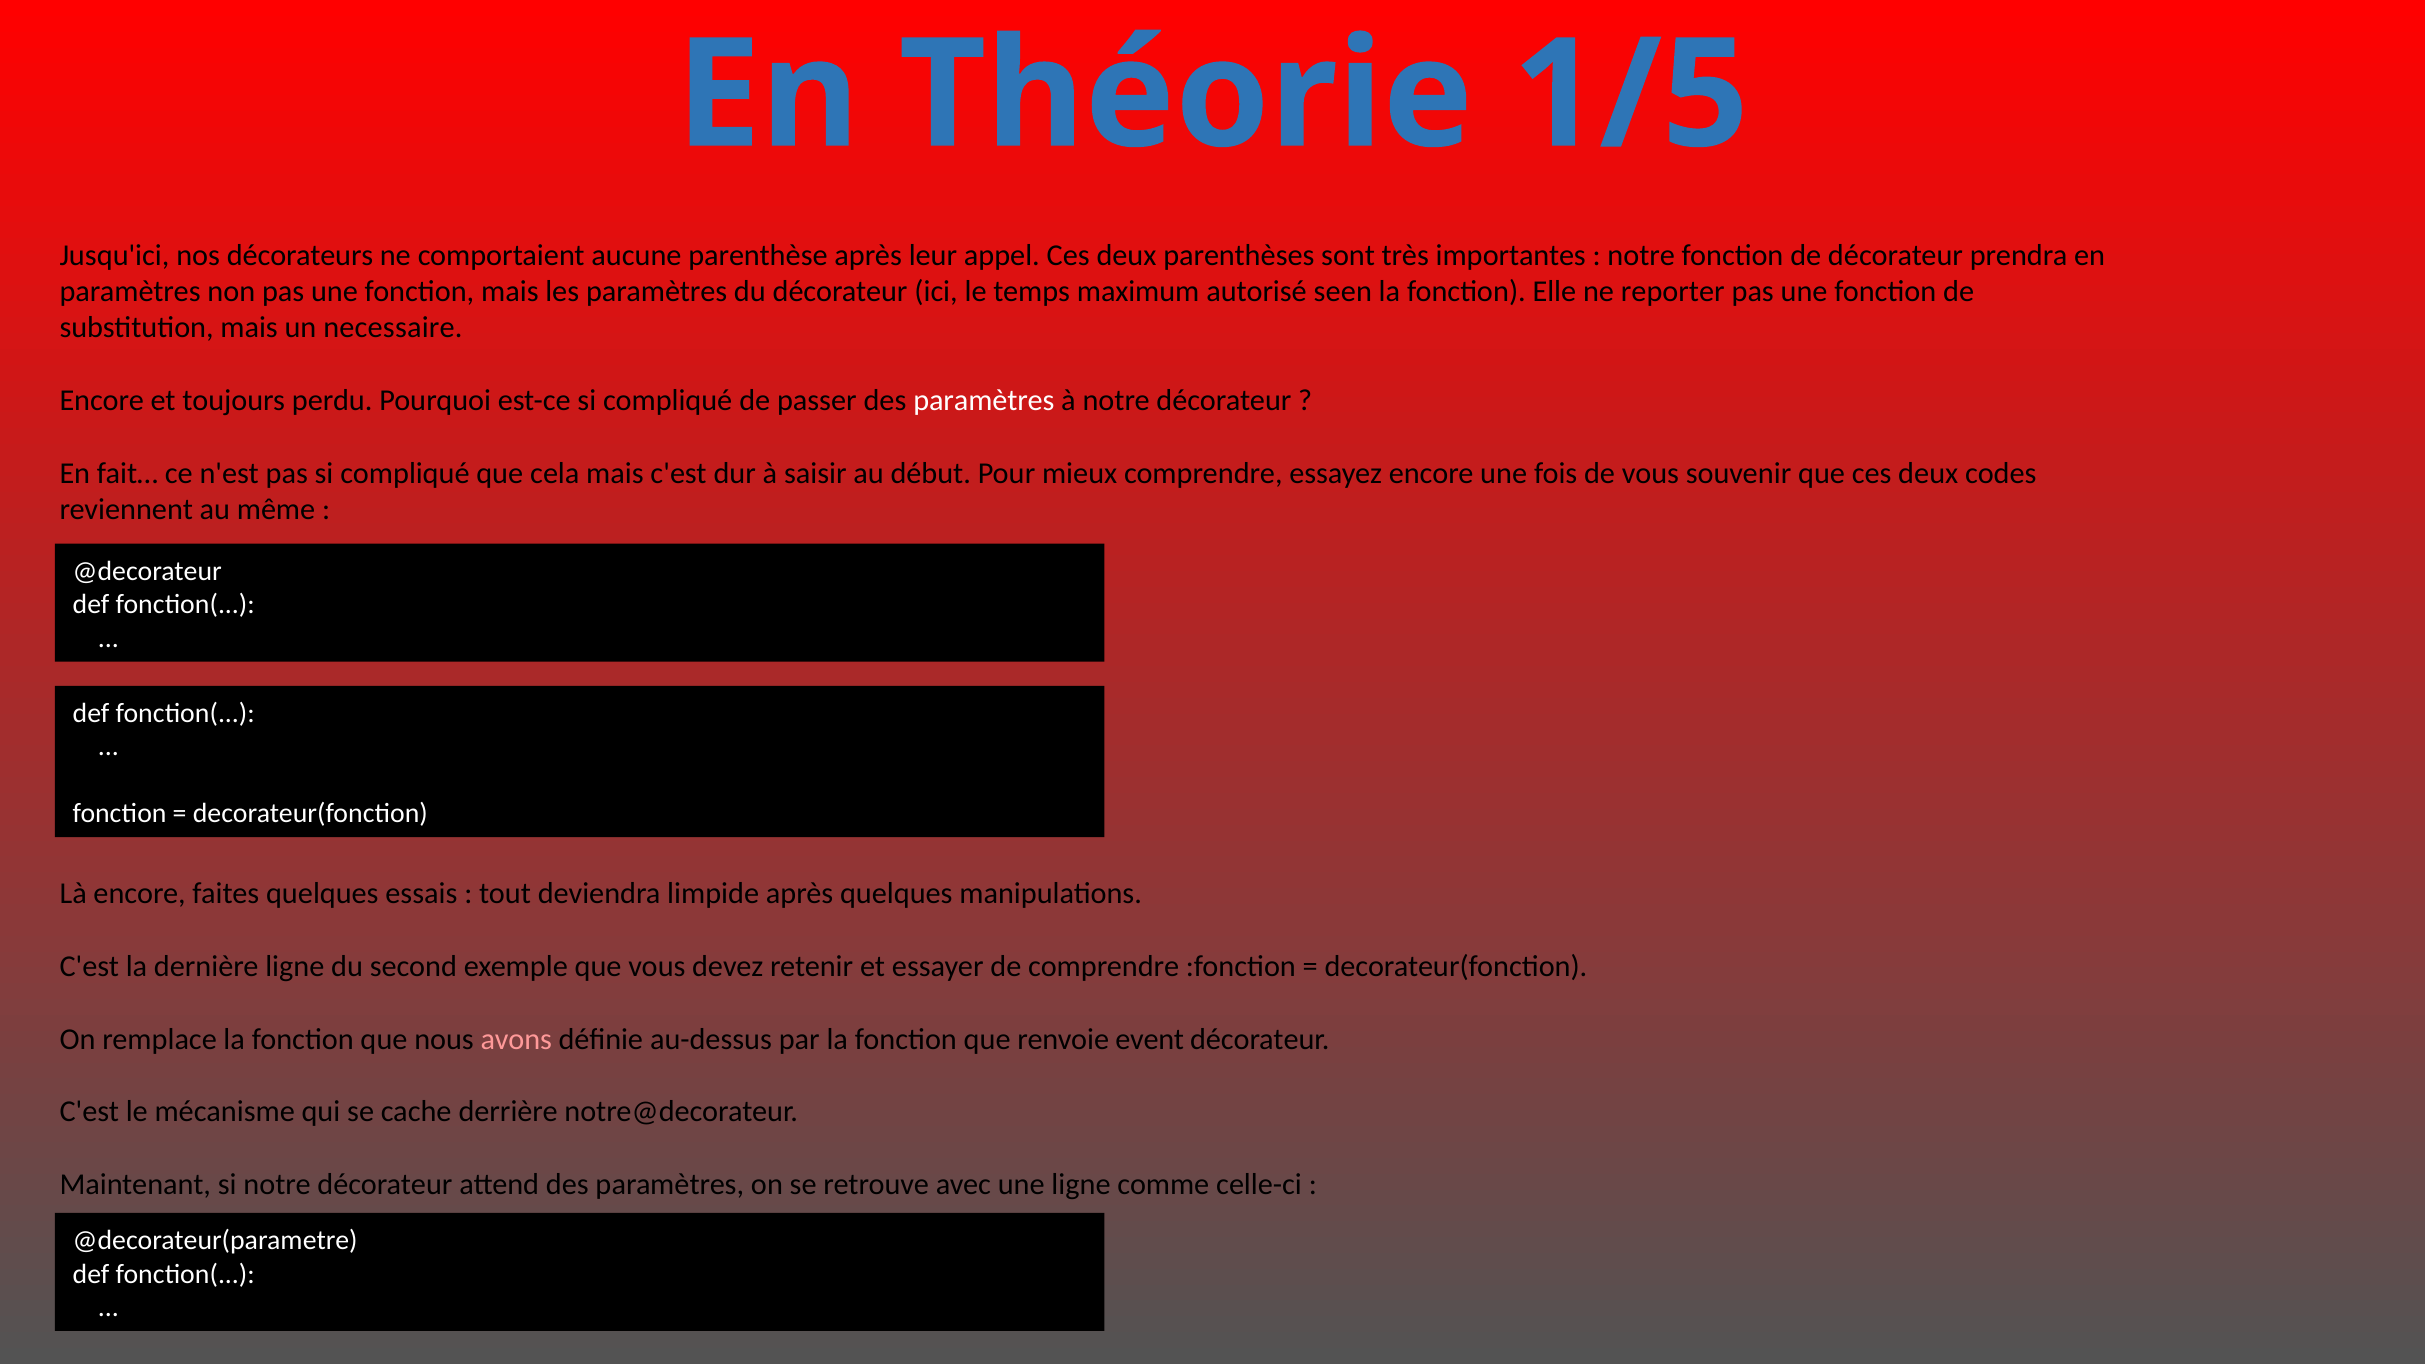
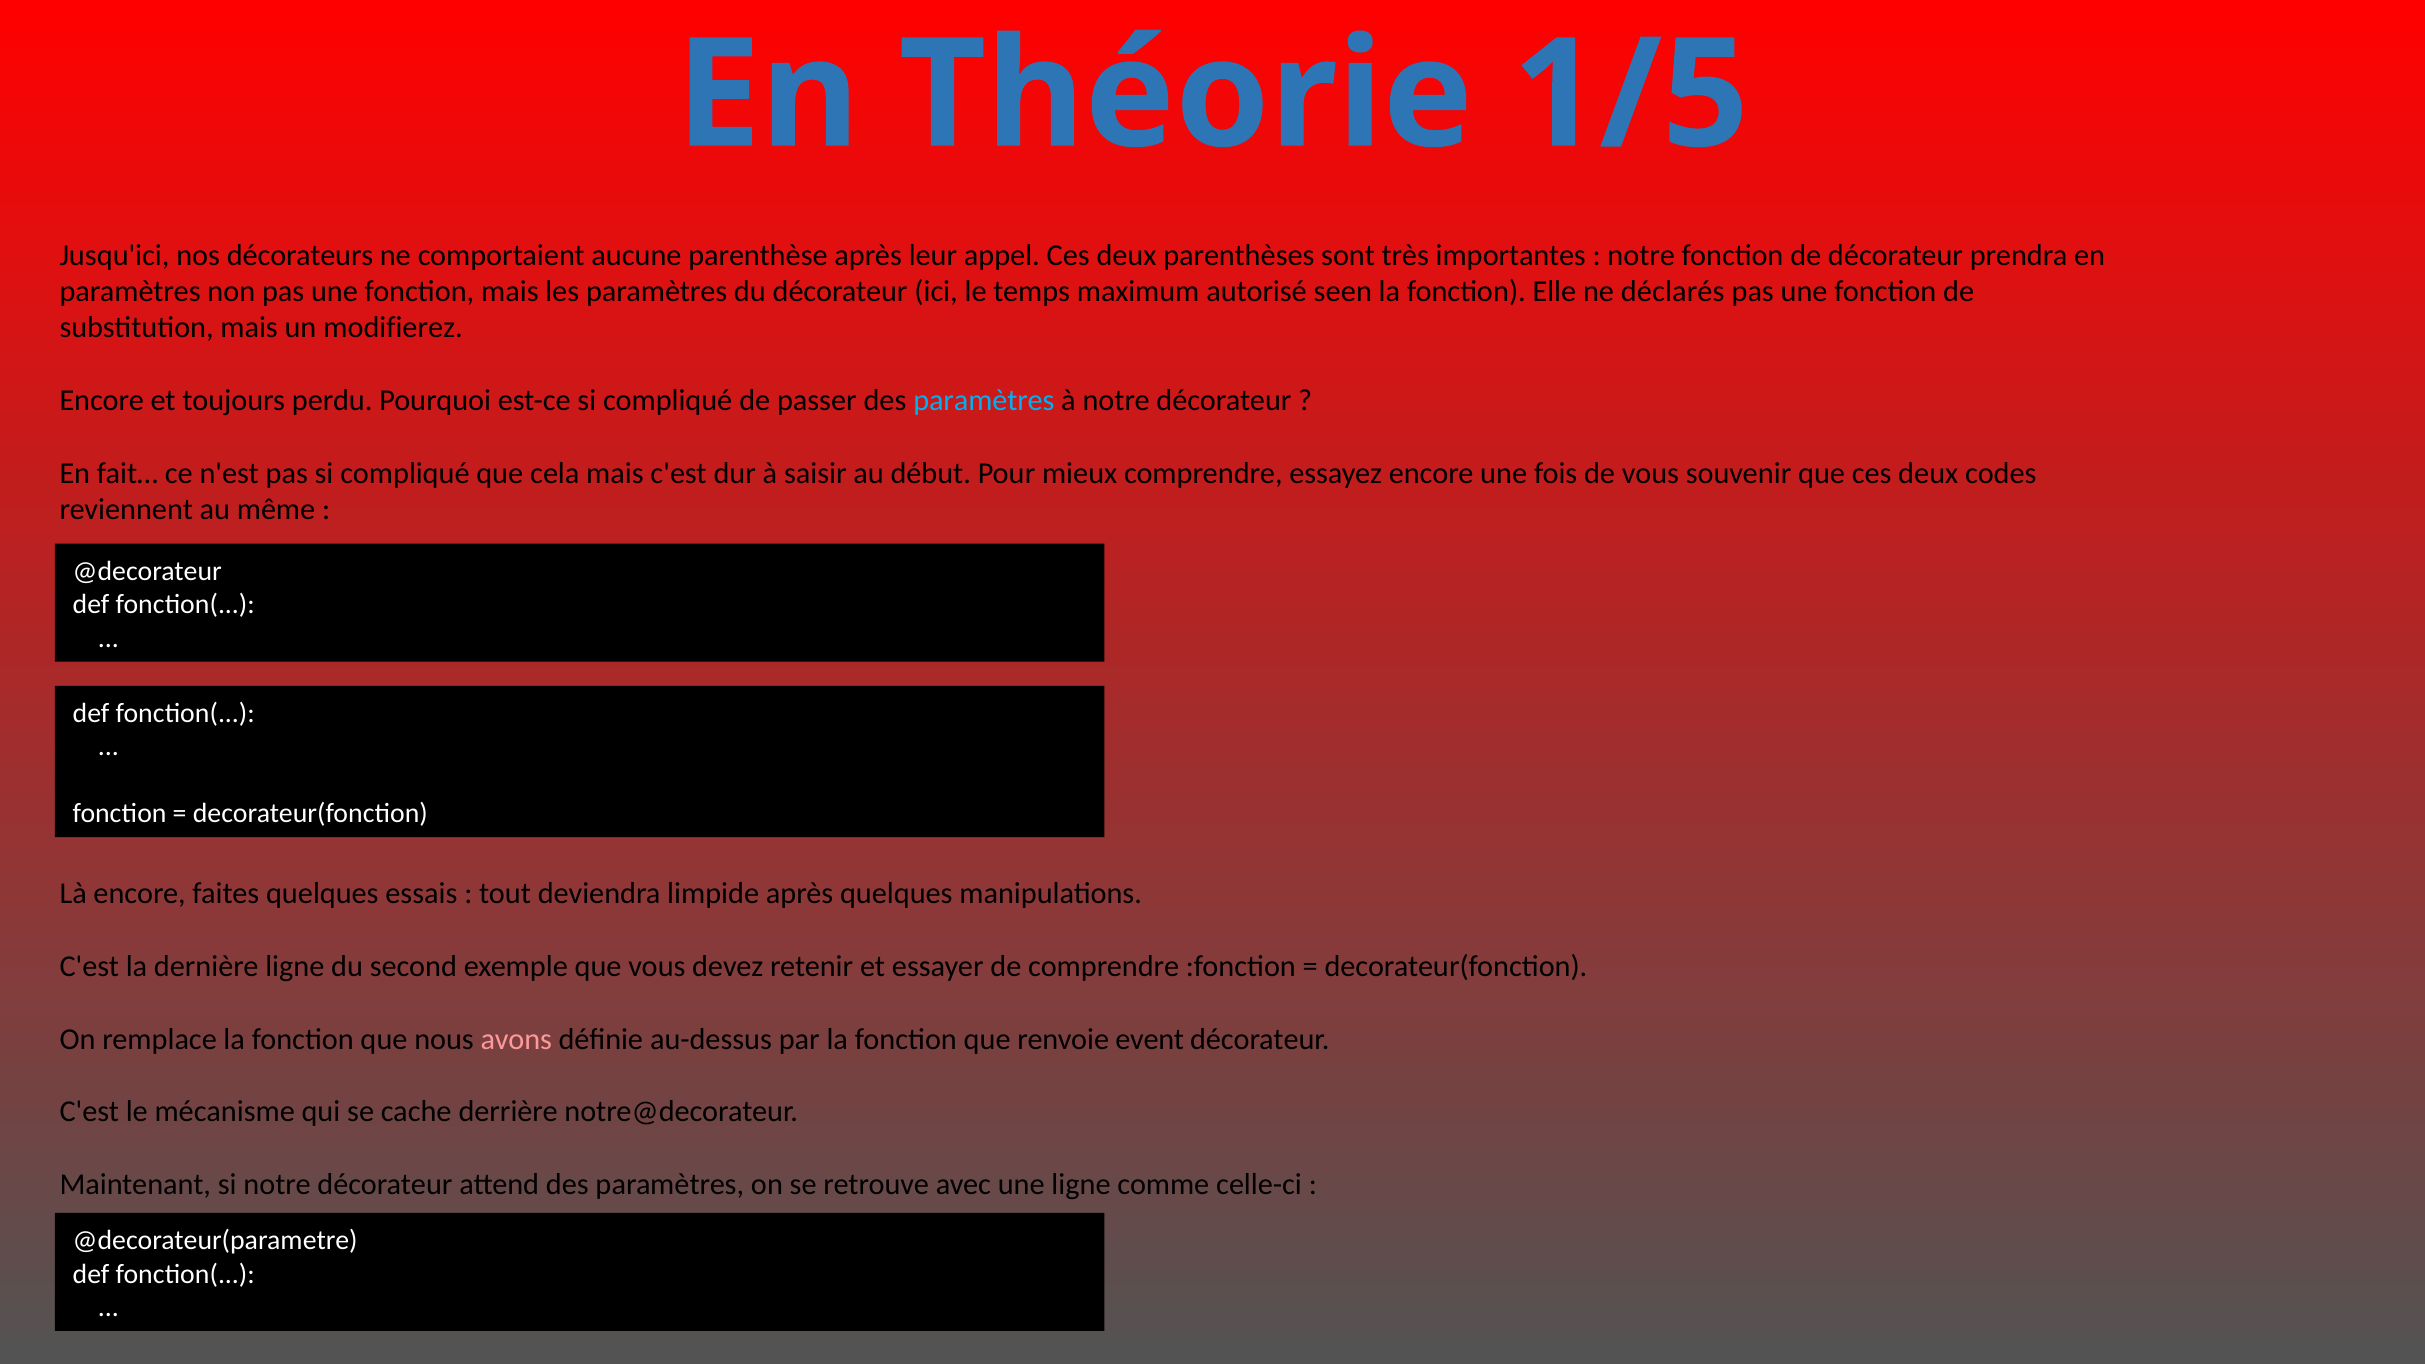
reporter: reporter -> déclarés (1673, 292)
necessaire: necessaire -> modifierez (393, 328)
paramètres colour: white -> light blue (984, 401)
